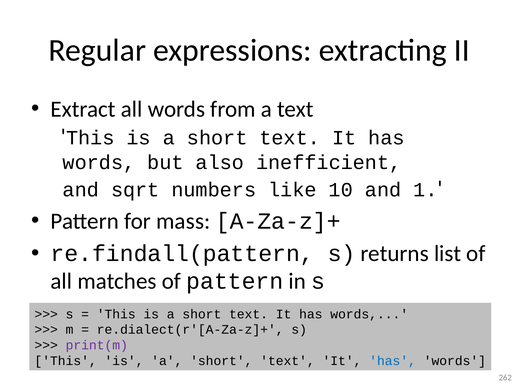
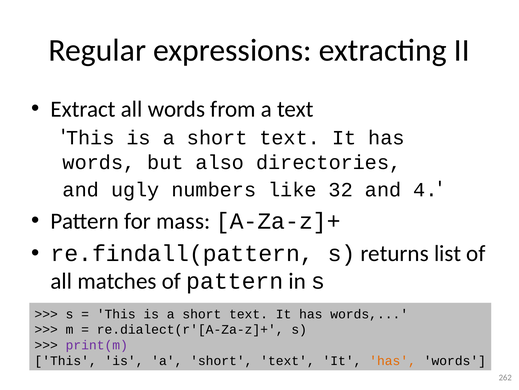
inefficient: inefficient -> directories (329, 162)
sqrt: sqrt -> ugly (135, 189)
10: 10 -> 32 (341, 189)
1: 1 -> 4 (425, 189)
has colour: blue -> orange (393, 360)
